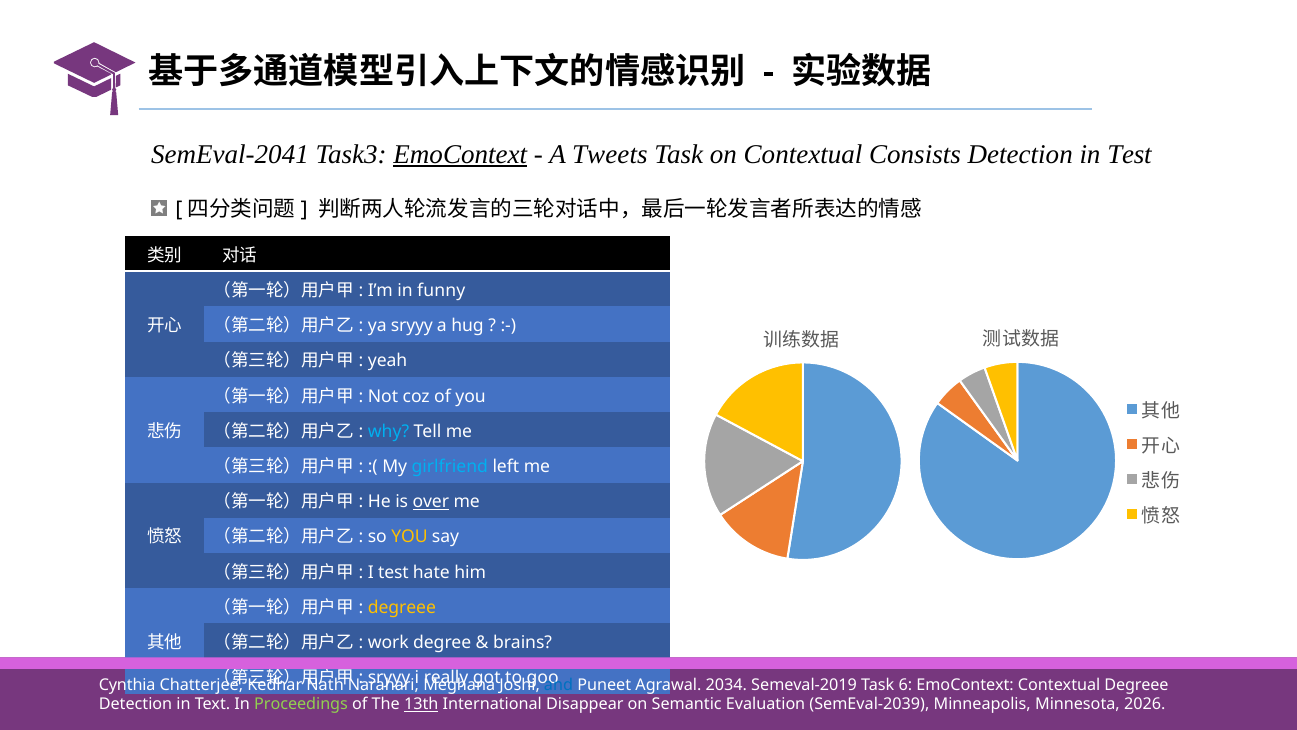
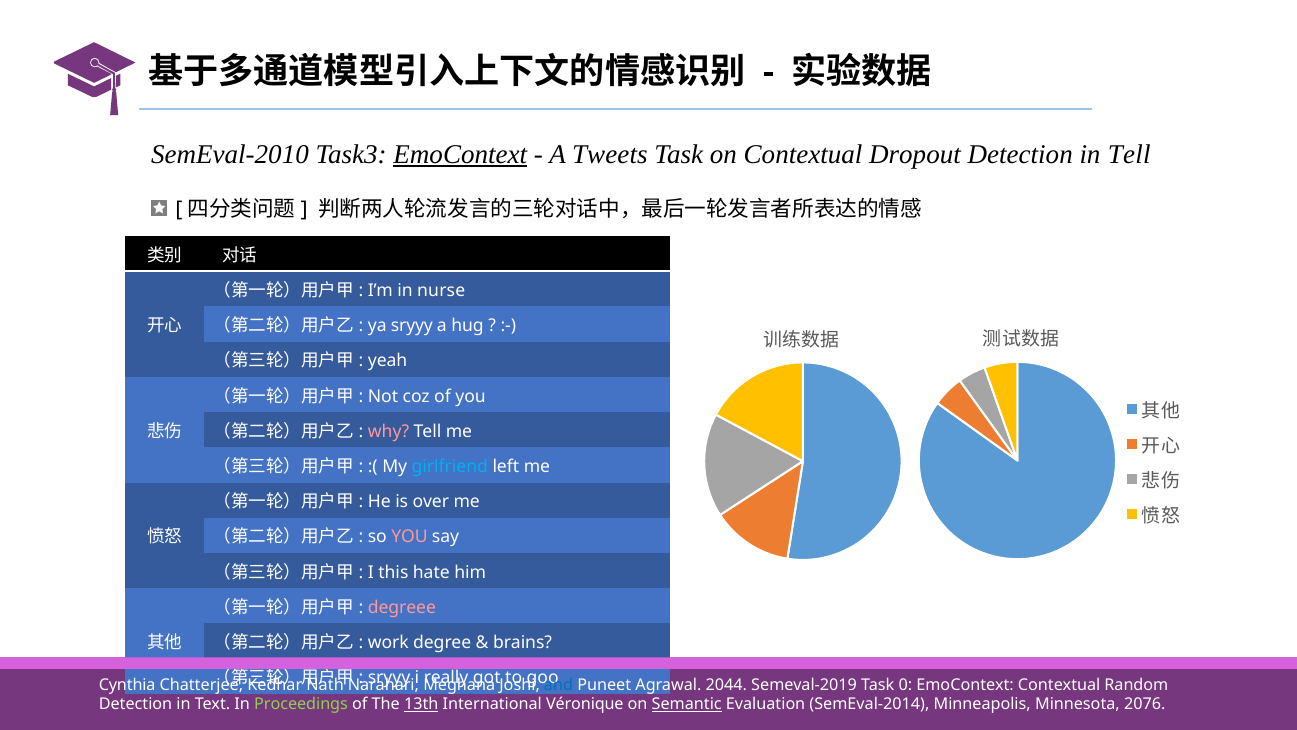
SemEval-2041: SemEval-2041 -> SemEval-2010 (230, 154)
Consists: Consists -> Dropout (915, 154)
in Test: Test -> Tell (1129, 154)
funny: funny -> nurse (441, 290)
why colour: light blue -> pink (389, 431)
over underline: present -> none (431, 502)
YOU colour: yellow -> pink (409, 537)
I test: test -> this (393, 572)
degreee colour: yellow -> pink (402, 607)
2034: 2034 -> 2044 (726, 684)
6: 6 -> 0 (905, 684)
Contextual Degreee: Degreee -> Random (1136, 684)
Disappear: Disappear -> Véronique (585, 704)
Semantic underline: none -> present (687, 704)
SemEval-2039: SemEval-2039 -> SemEval-2014 (869, 704)
2026: 2026 -> 2076 (1145, 704)
